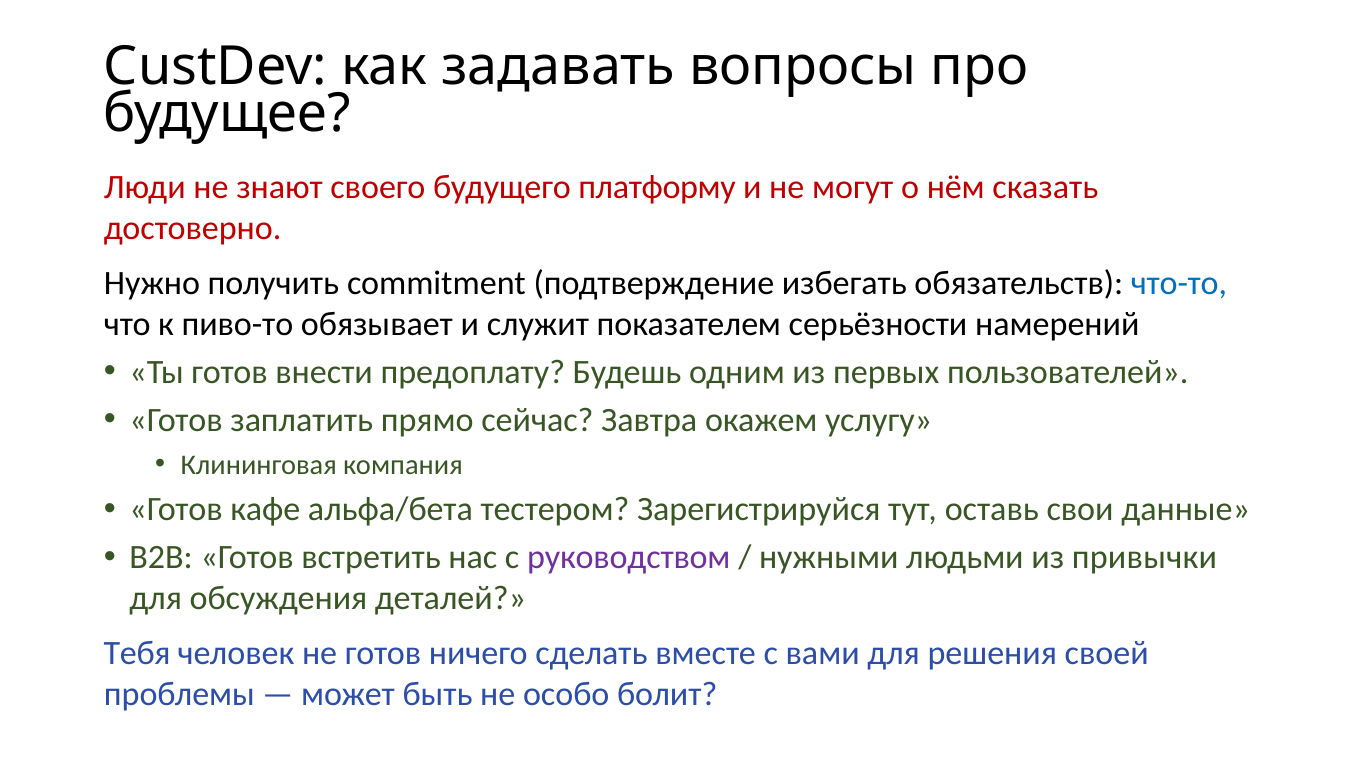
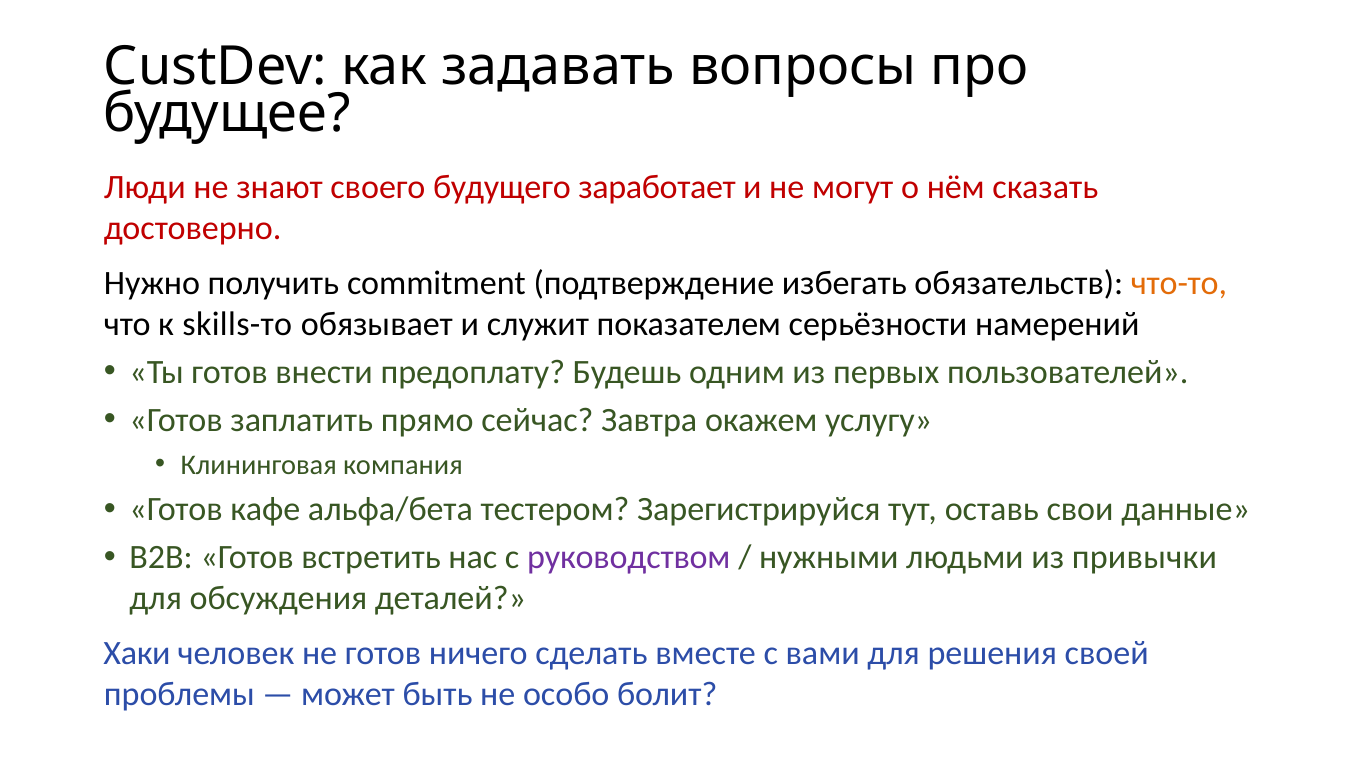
платформу: платформу -> заработает (657, 188)
что-то colour: blue -> orange (1179, 284)
пиво-то: пиво-то -> skills-то (237, 324)
Тебя: Тебя -> Хаки (137, 653)
